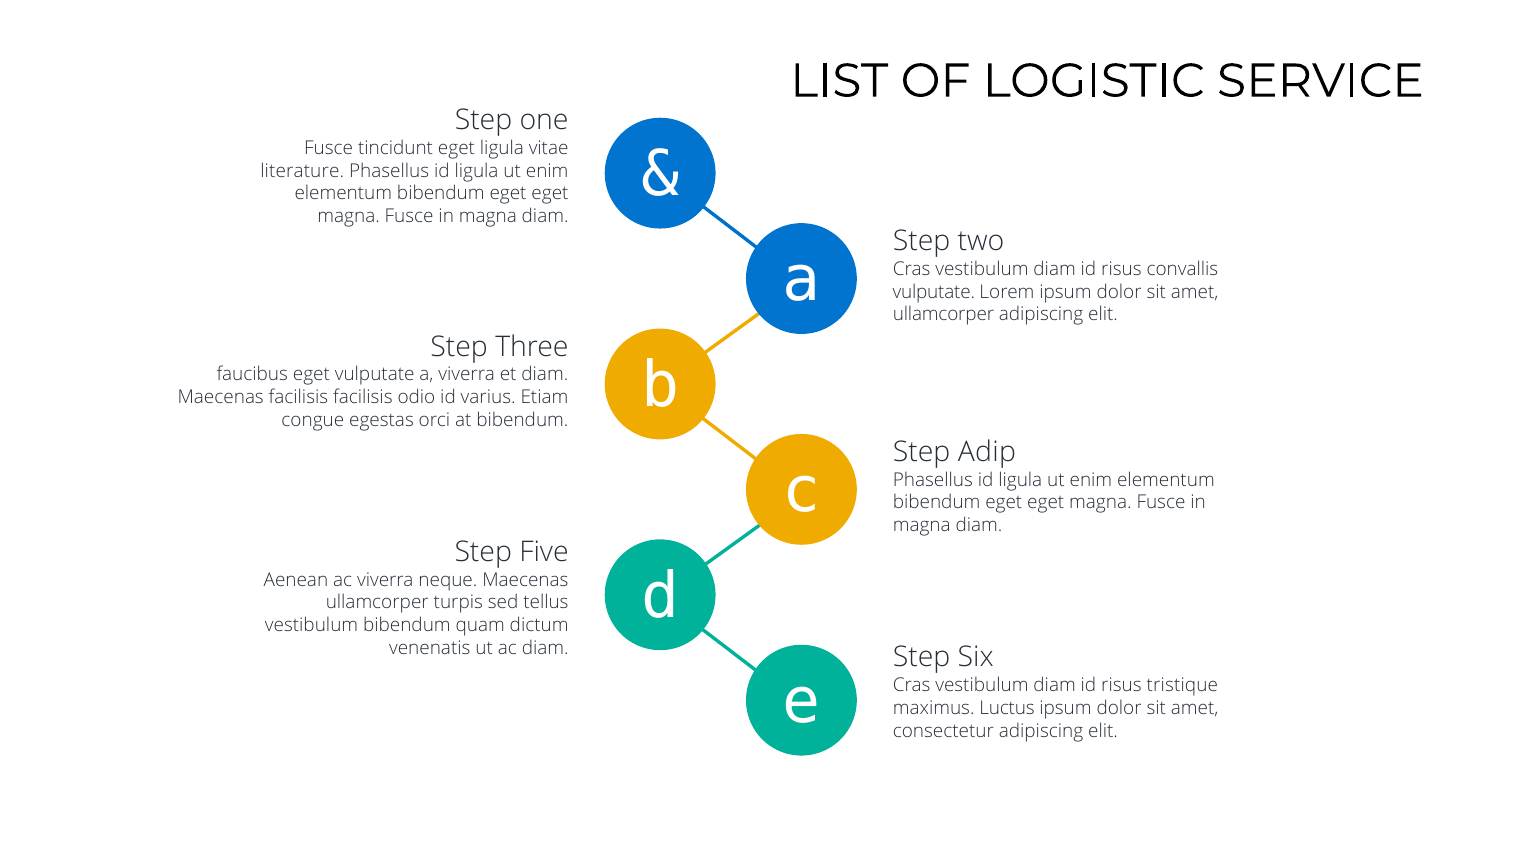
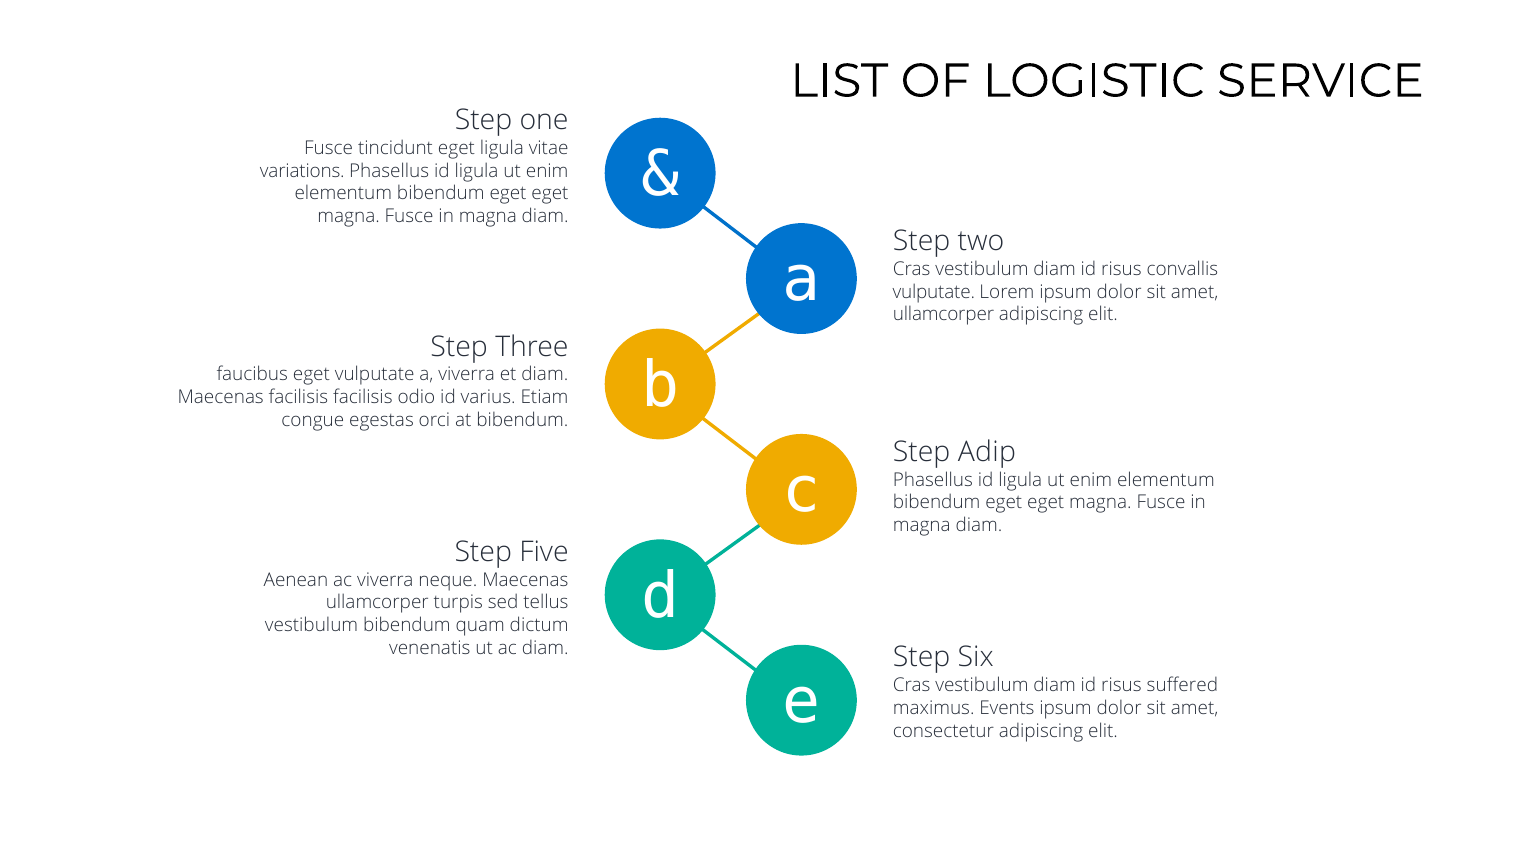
literature: literature -> variations (302, 171)
tristique: tristique -> suffered (1182, 686)
Luctus: Luctus -> Events (1007, 708)
